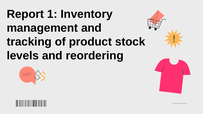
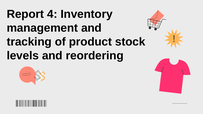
1: 1 -> 4 (52, 14)
